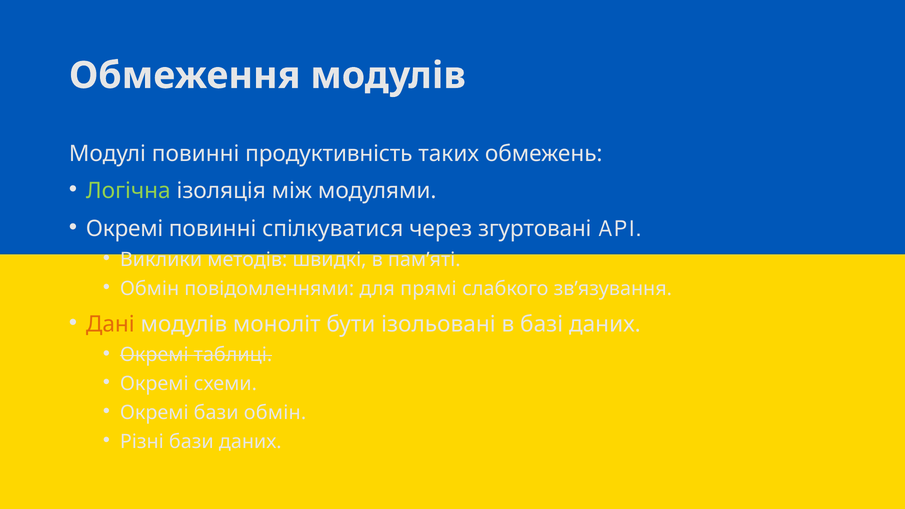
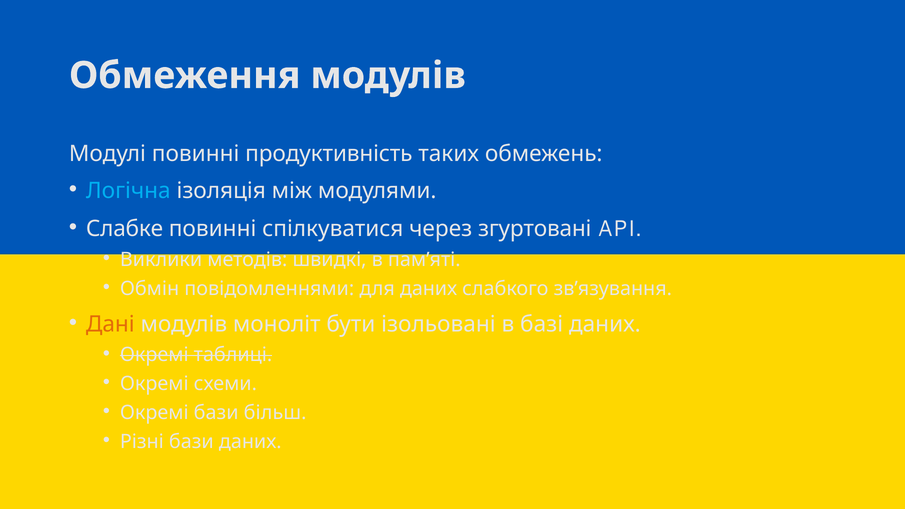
Логічна colour: light green -> light blue (128, 191)
Окремі: Окремі -> Слабке (125, 229)
для прямі: прямі -> даних (429, 289)
бази обмін: обмін -> більш (275, 413)
